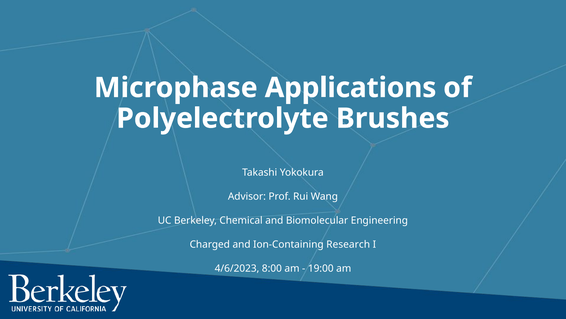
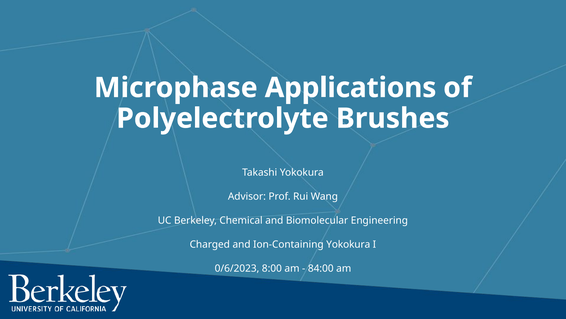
Ion-Containing Research: Research -> Yokokura (348, 244)
4/6/2023: 4/6/2023 -> 0/6/2023 (237, 268)
19:00: 19:00 -> 84:00 (321, 268)
